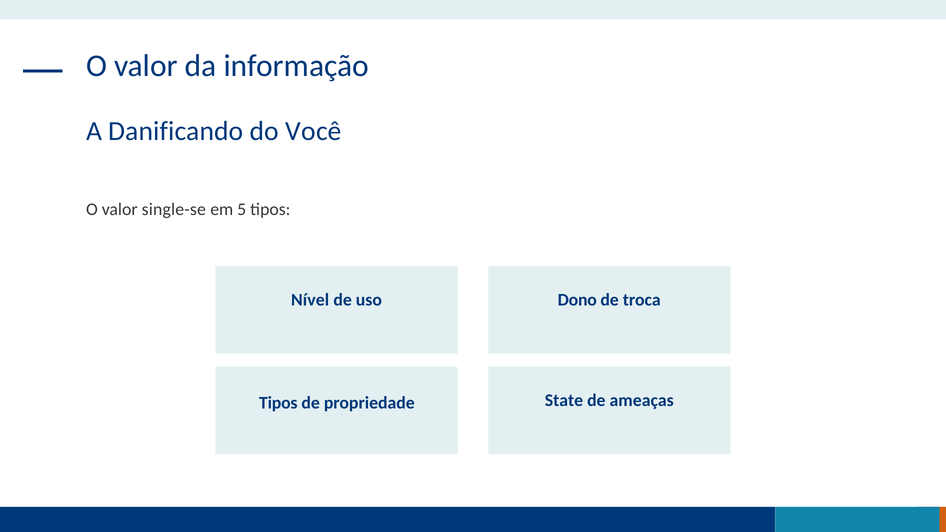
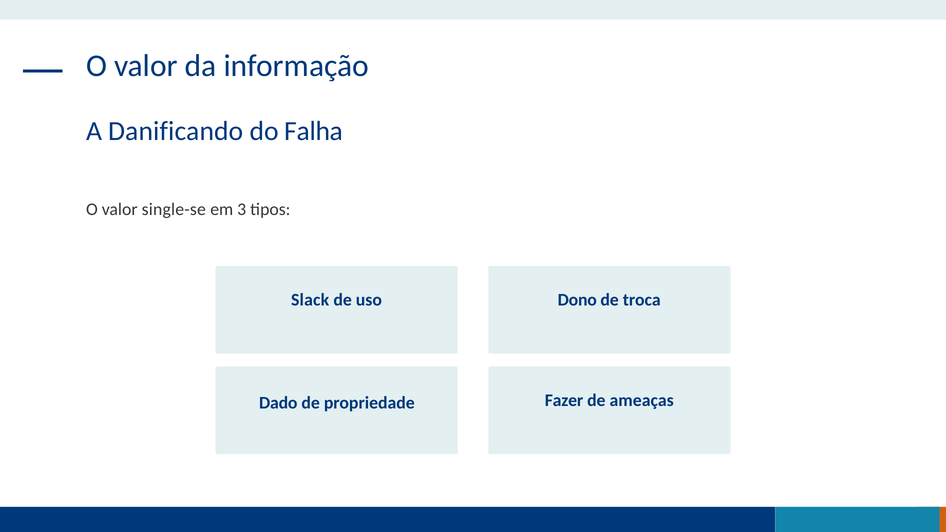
Você: Você -> Falha (314, 131)
5: 5 -> 3 (242, 209)
Nível: Nível -> Slack (310, 300)
Tipos: Tipos -> Dado (278, 403)
State: State -> Fazer (564, 401)
